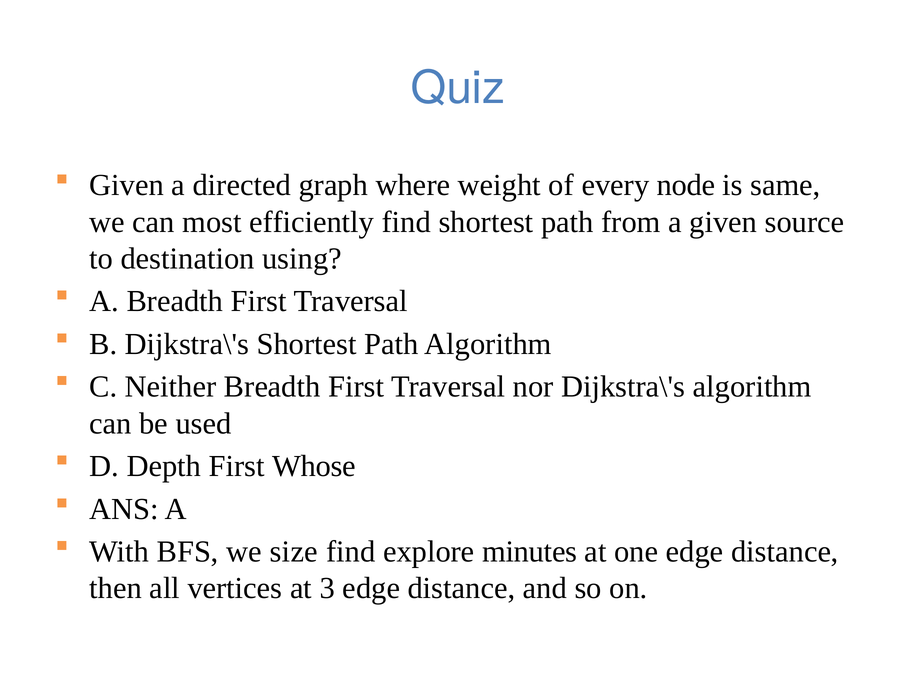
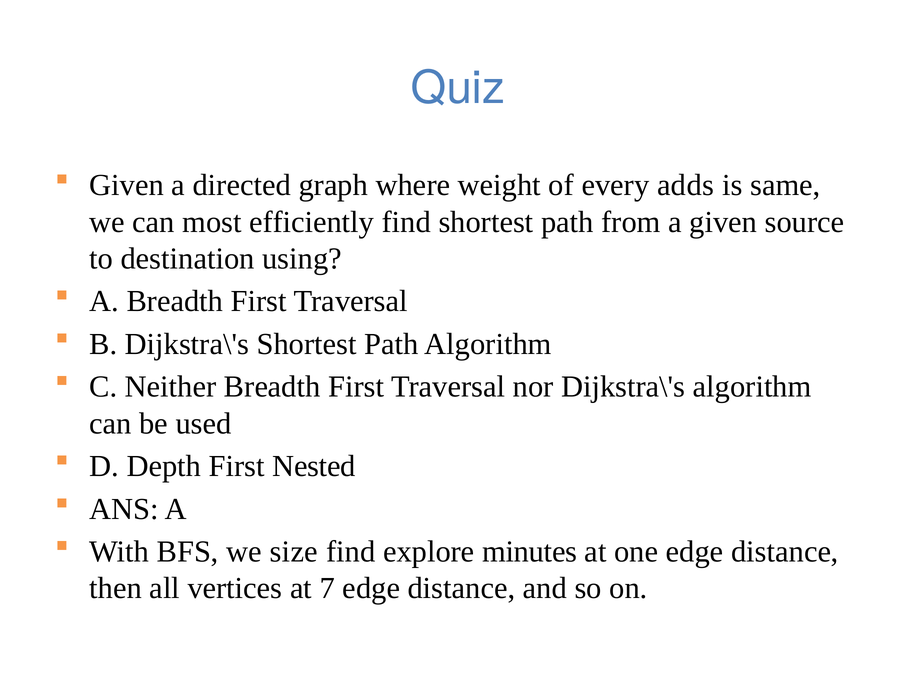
node: node -> adds (686, 185)
Whose: Whose -> Nested (314, 466)
3: 3 -> 7 (327, 588)
